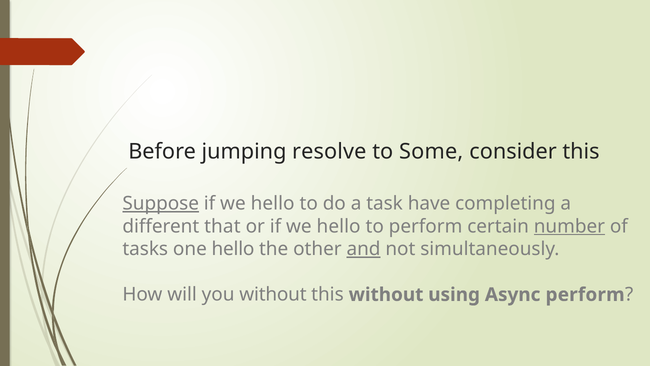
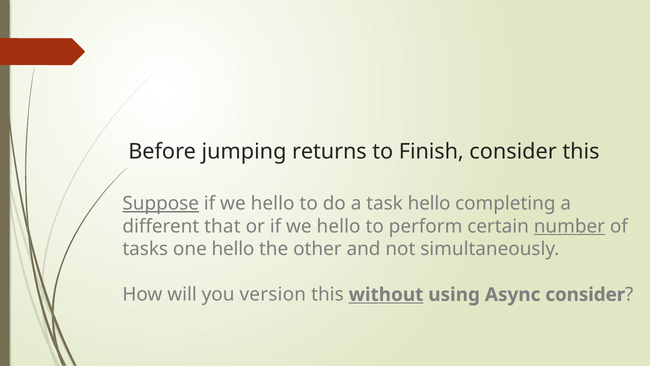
resolve: resolve -> returns (329, 152)
Some: Some -> Finish (431, 152)
task have: have -> hello (429, 203)
and underline: present -> none (364, 249)
you without: without -> version (273, 294)
without underline: none -> present (386, 294)
Async perform: perform -> consider (585, 294)
